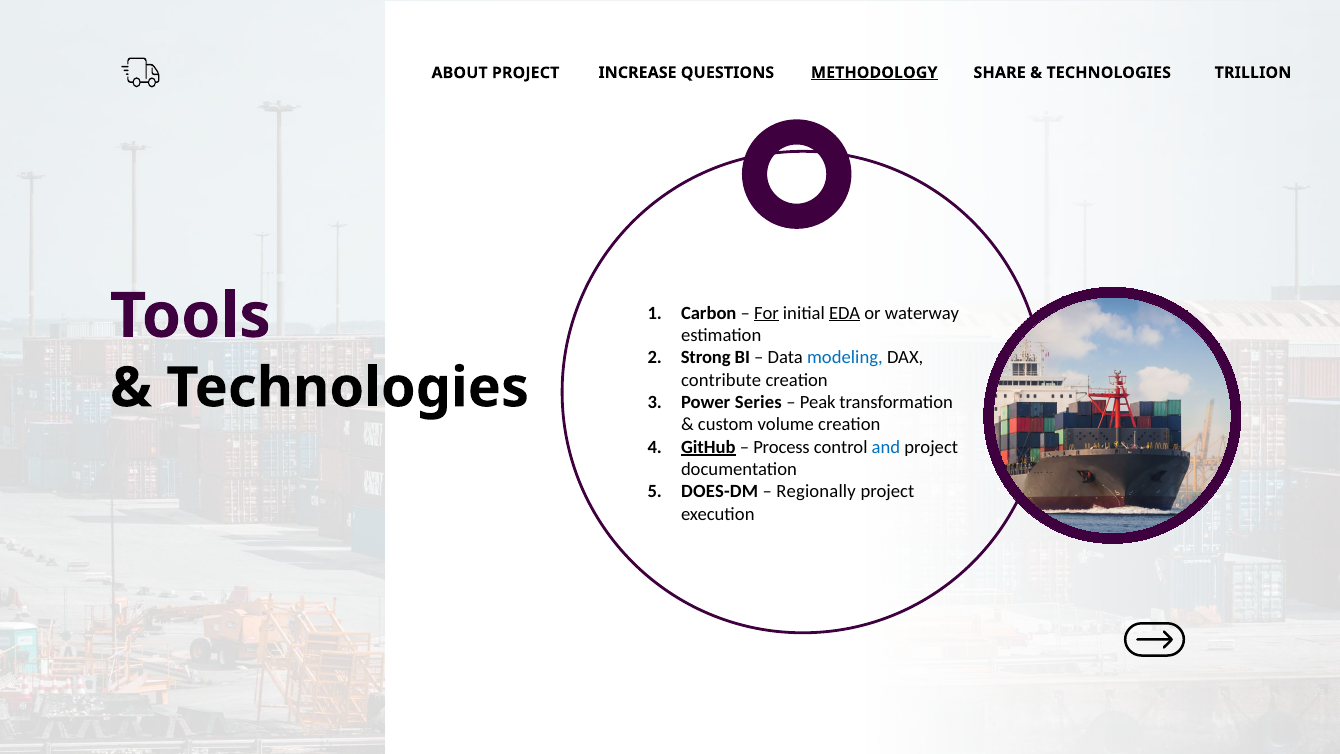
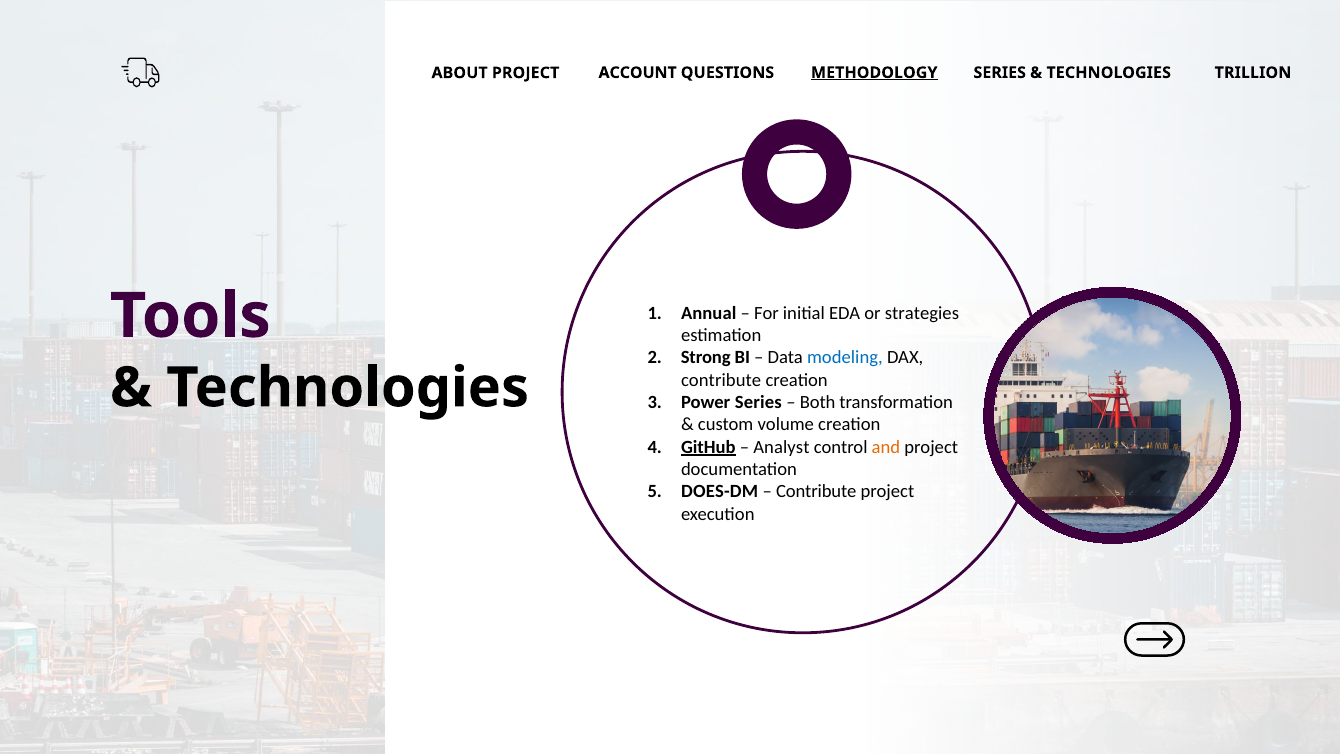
SHARE: SHARE -> SERIES (1000, 73)
INCREASE: INCREASE -> ACCOUNT (638, 73)
Carbon: Carbon -> Annual (709, 313)
For underline: present -> none (766, 313)
EDA underline: present -> none (845, 313)
waterway: waterway -> strategies (922, 313)
Peak: Peak -> Both (818, 402)
Process: Process -> Analyst (781, 447)
and colour: blue -> orange (886, 447)
Regionally: Regionally -> Contribute (816, 492)
